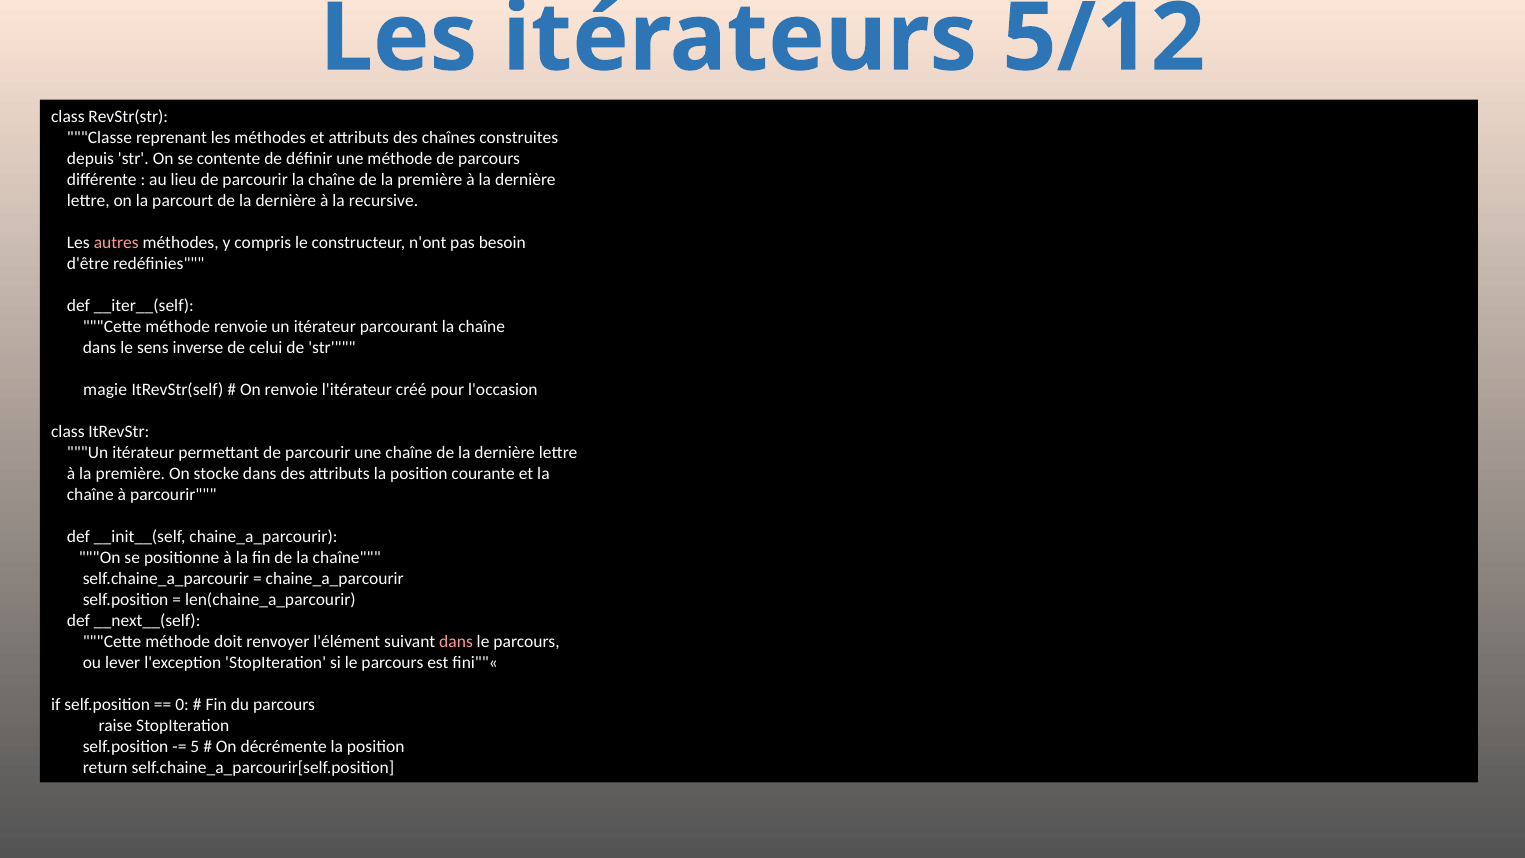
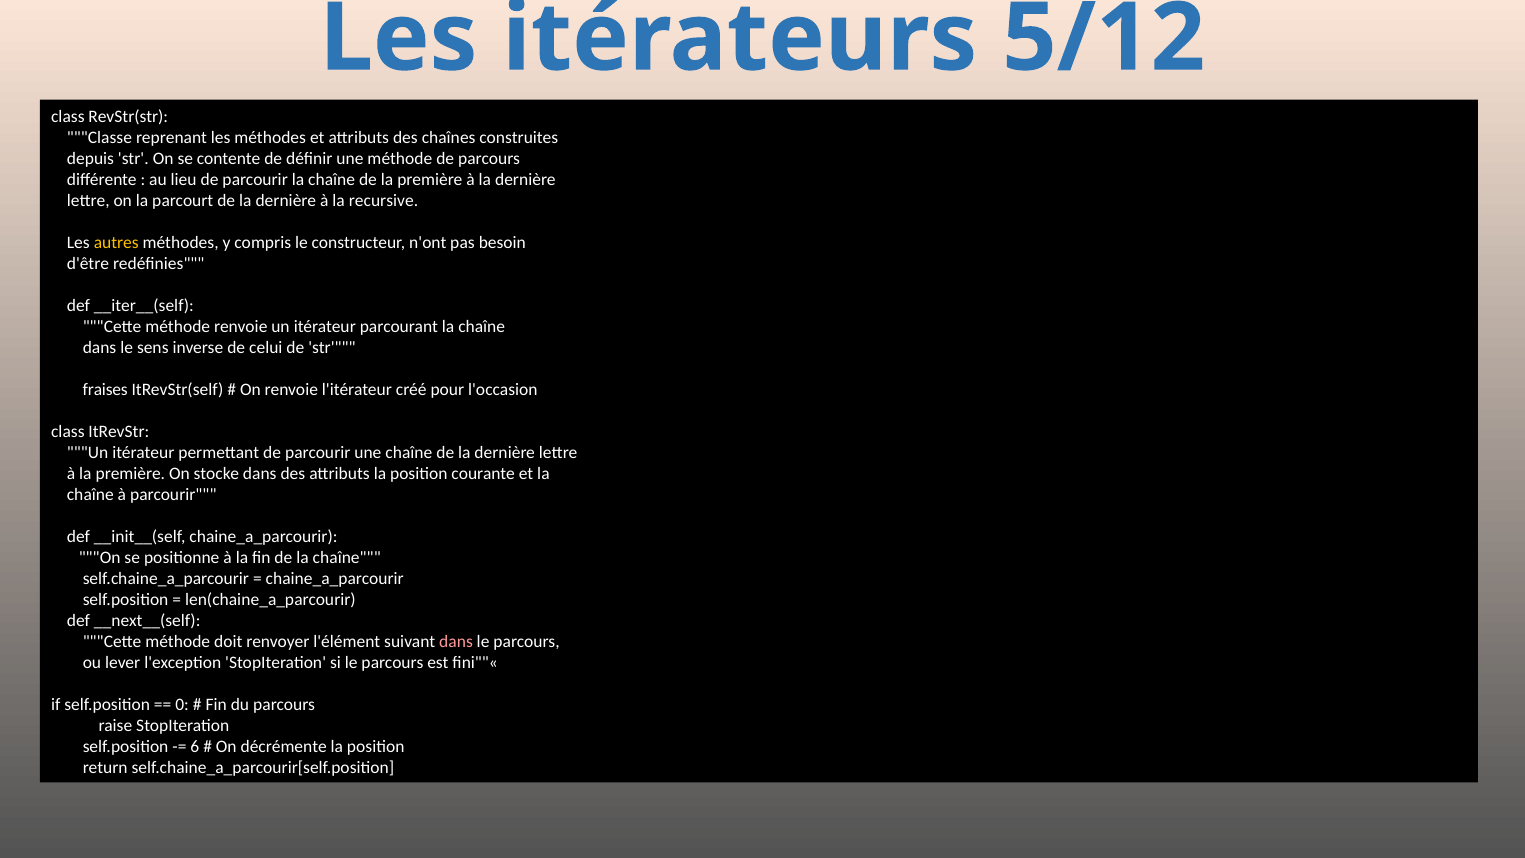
autres colour: pink -> yellow (116, 243)
magie: magie -> fraises (105, 390)
5: 5 -> 6 (195, 746)
